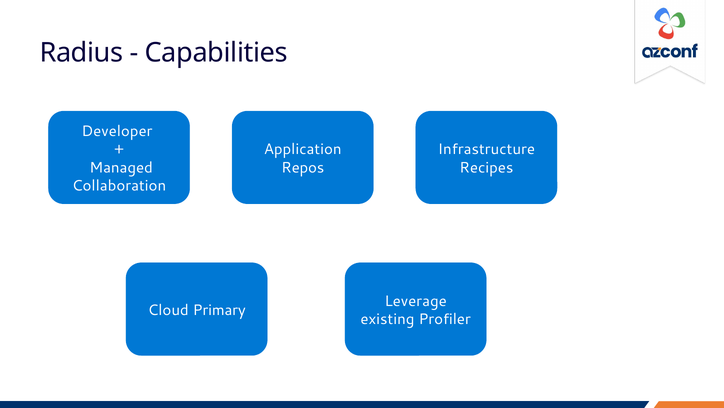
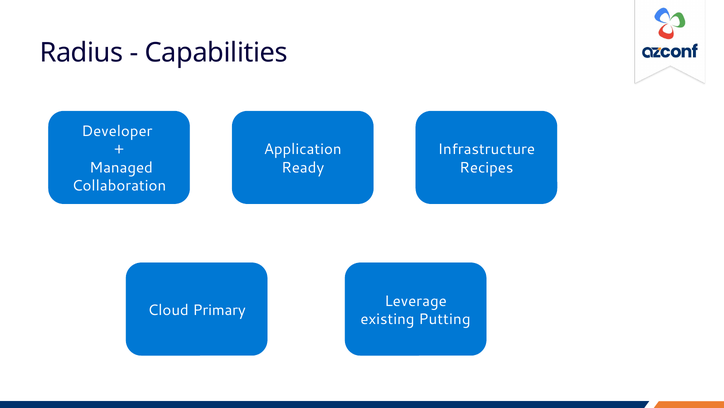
Repos: Repos -> Ready (303, 167)
Profiler: Profiler -> Putting (445, 319)
